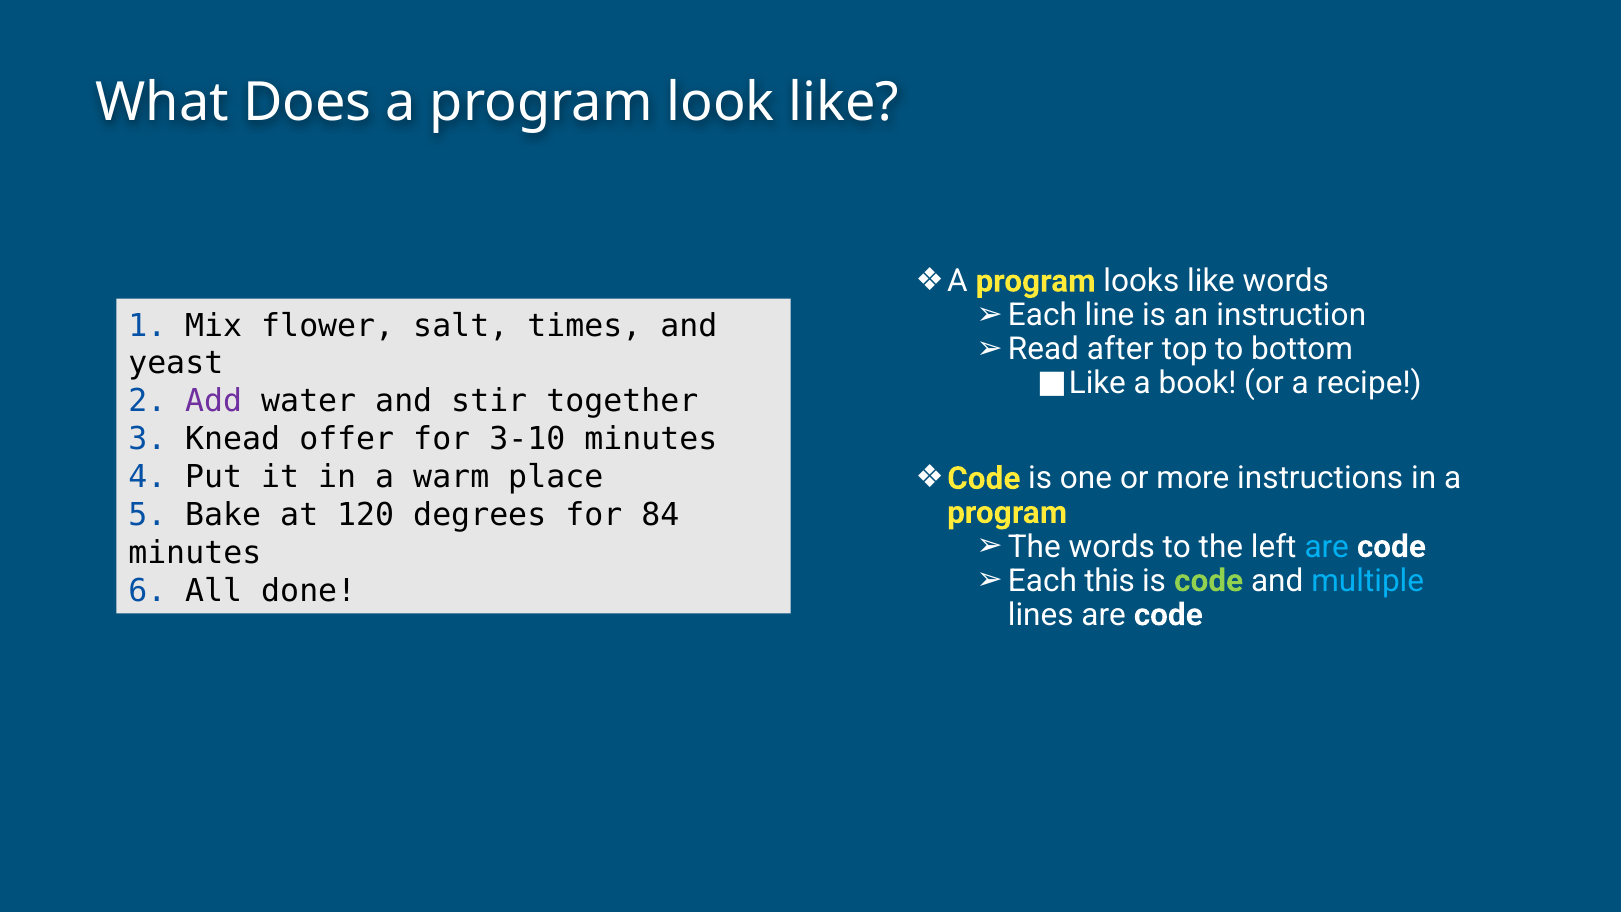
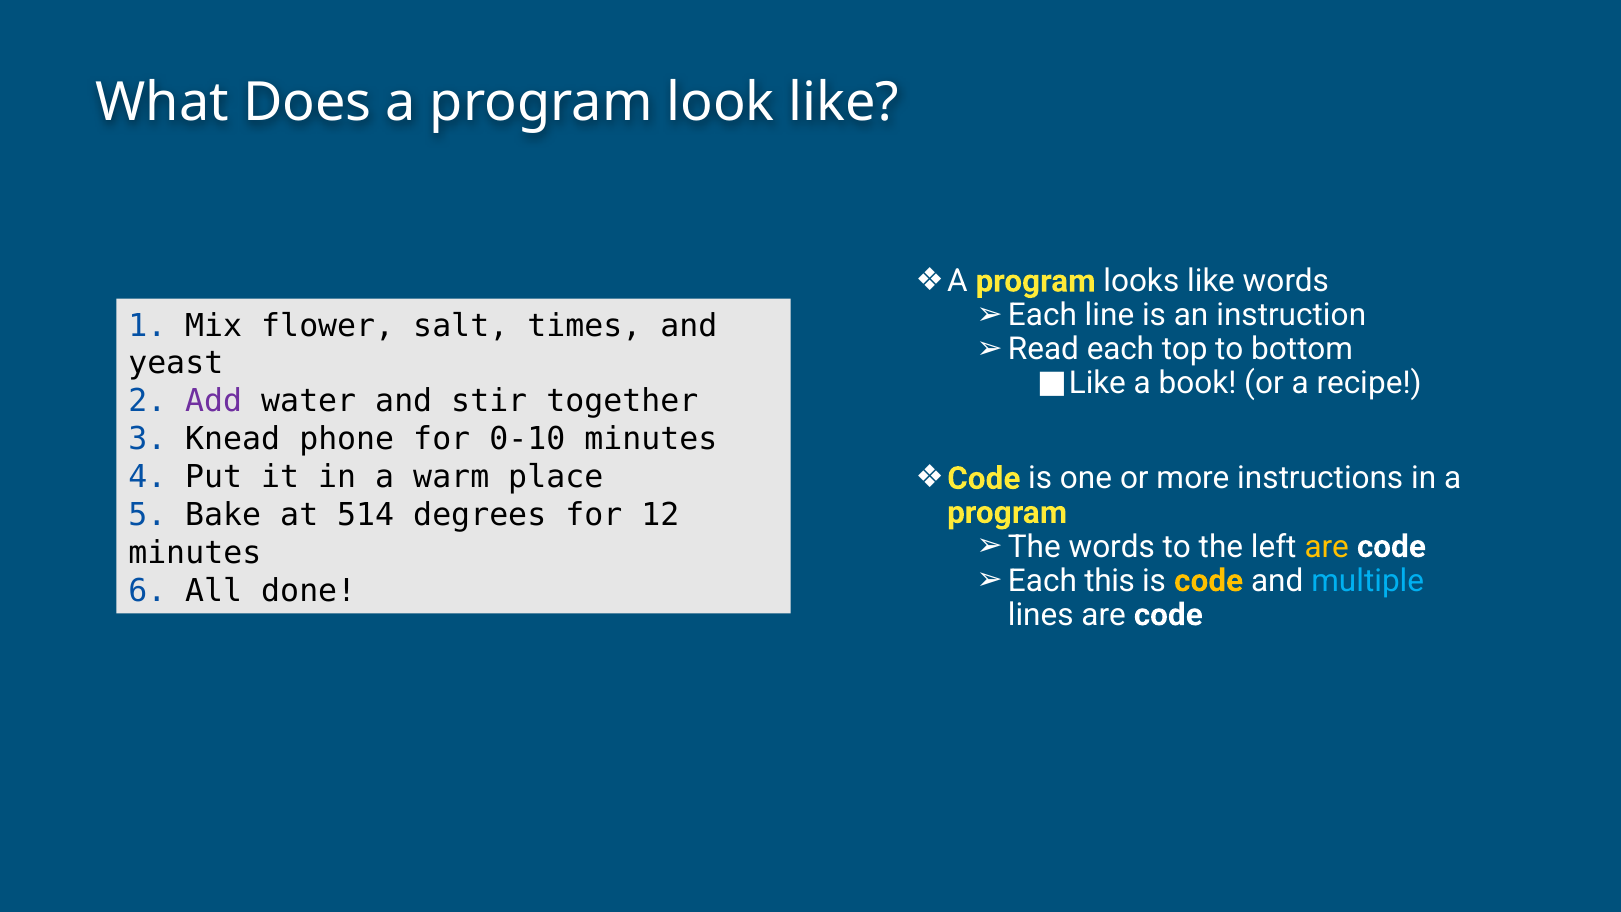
after: after -> each (1120, 349)
offer: offer -> phone (347, 439)
3-10: 3-10 -> 0-10 (527, 439)
120: 120 -> 514 (366, 515)
84: 84 -> 12 (660, 515)
are colour: light blue -> yellow (1327, 547)
code colour: light green -> yellow (1209, 581)
